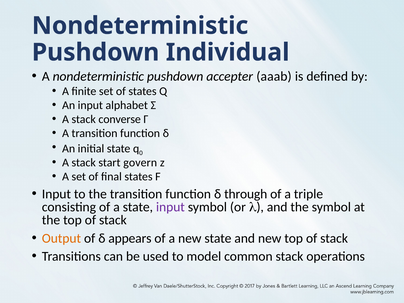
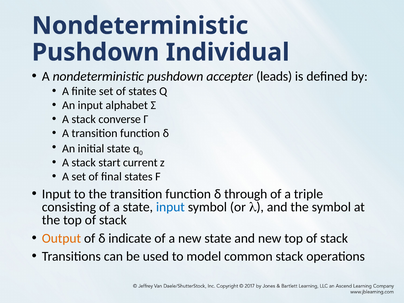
aaab: aaab -> leads (274, 77)
govern: govern -> current (140, 163)
input colour: purple -> blue (170, 207)
appears: appears -> indicate (130, 238)
